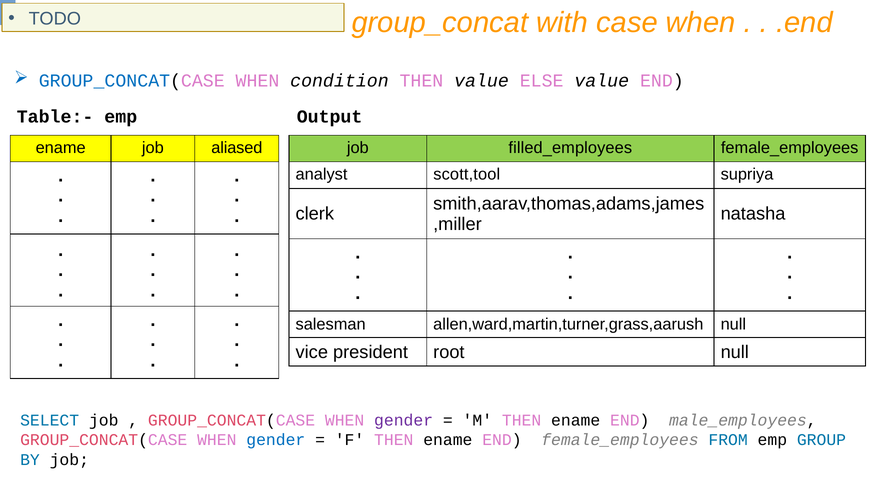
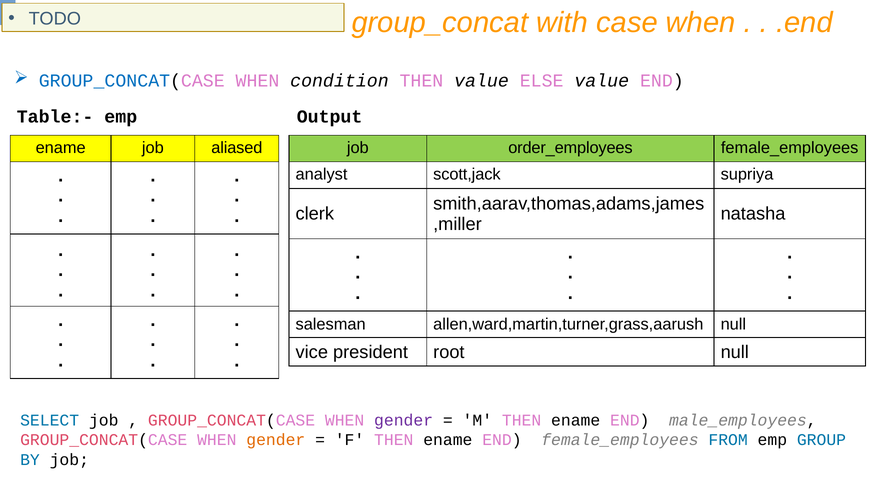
filled_employees: filled_employees -> order_employees (570, 148)
scott,tool: scott,tool -> scott,jack (467, 174)
gender colour: blue -> orange (276, 440)
